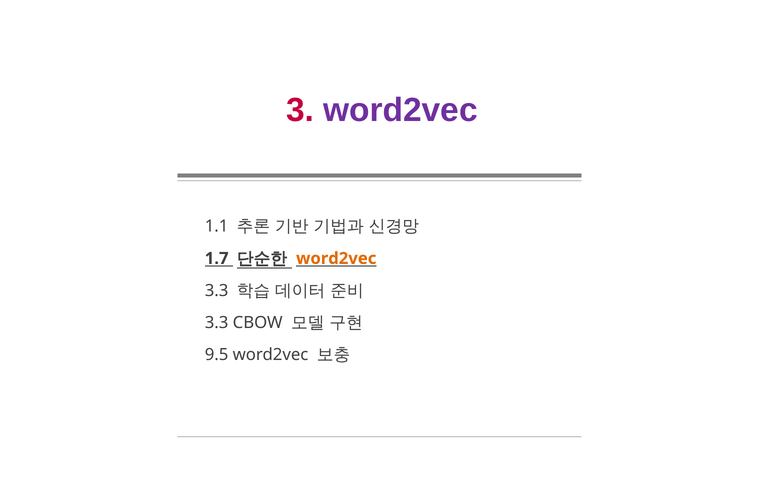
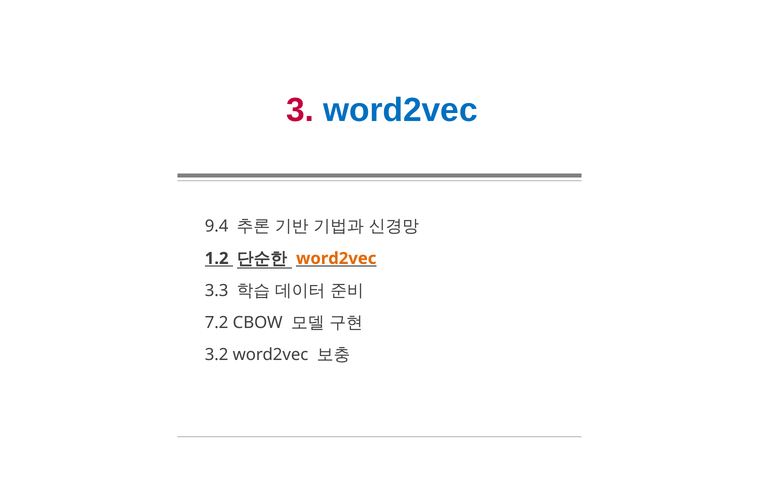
word2vec colour: purple -> blue (401, 110)
1.1: 1.1 -> 9.4 (217, 226)
1.7: 1.7 -> 1.2 (217, 258)
3.3: 3.3 -> 7.2 (217, 322)
9.5: 9.5 -> 3.2 (217, 354)
